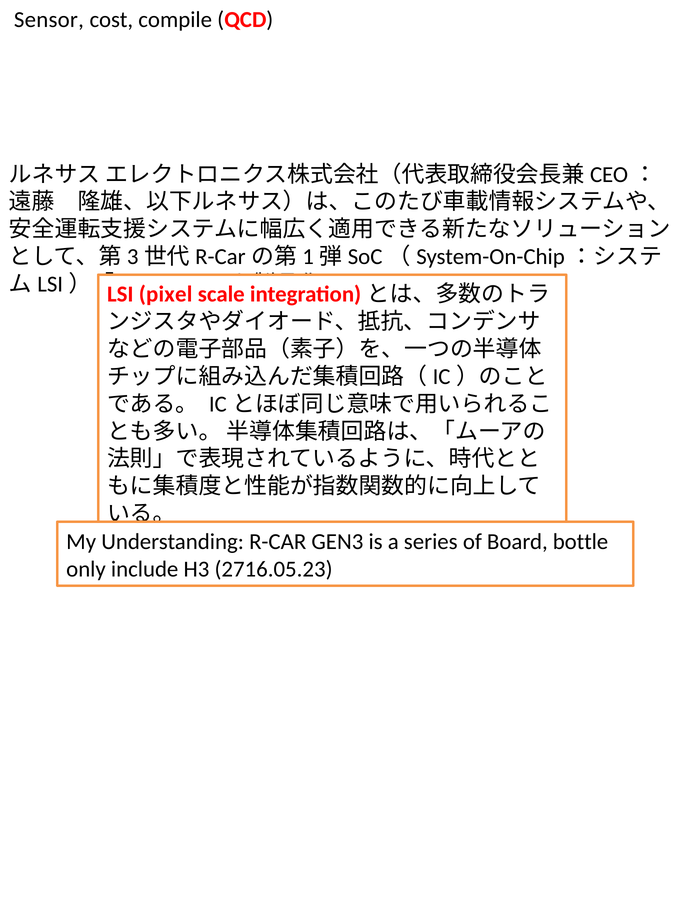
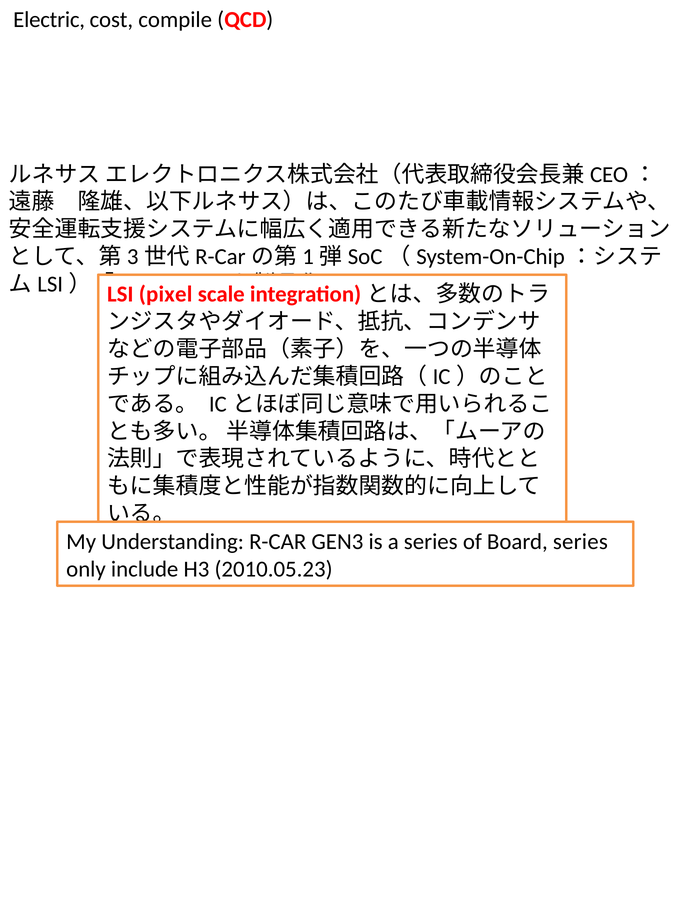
Sensor: Sensor -> Electric (49, 20)
Board bottle: bottle -> series (580, 542)
2716.05.23: 2716.05.23 -> 2010.05.23 (274, 569)
